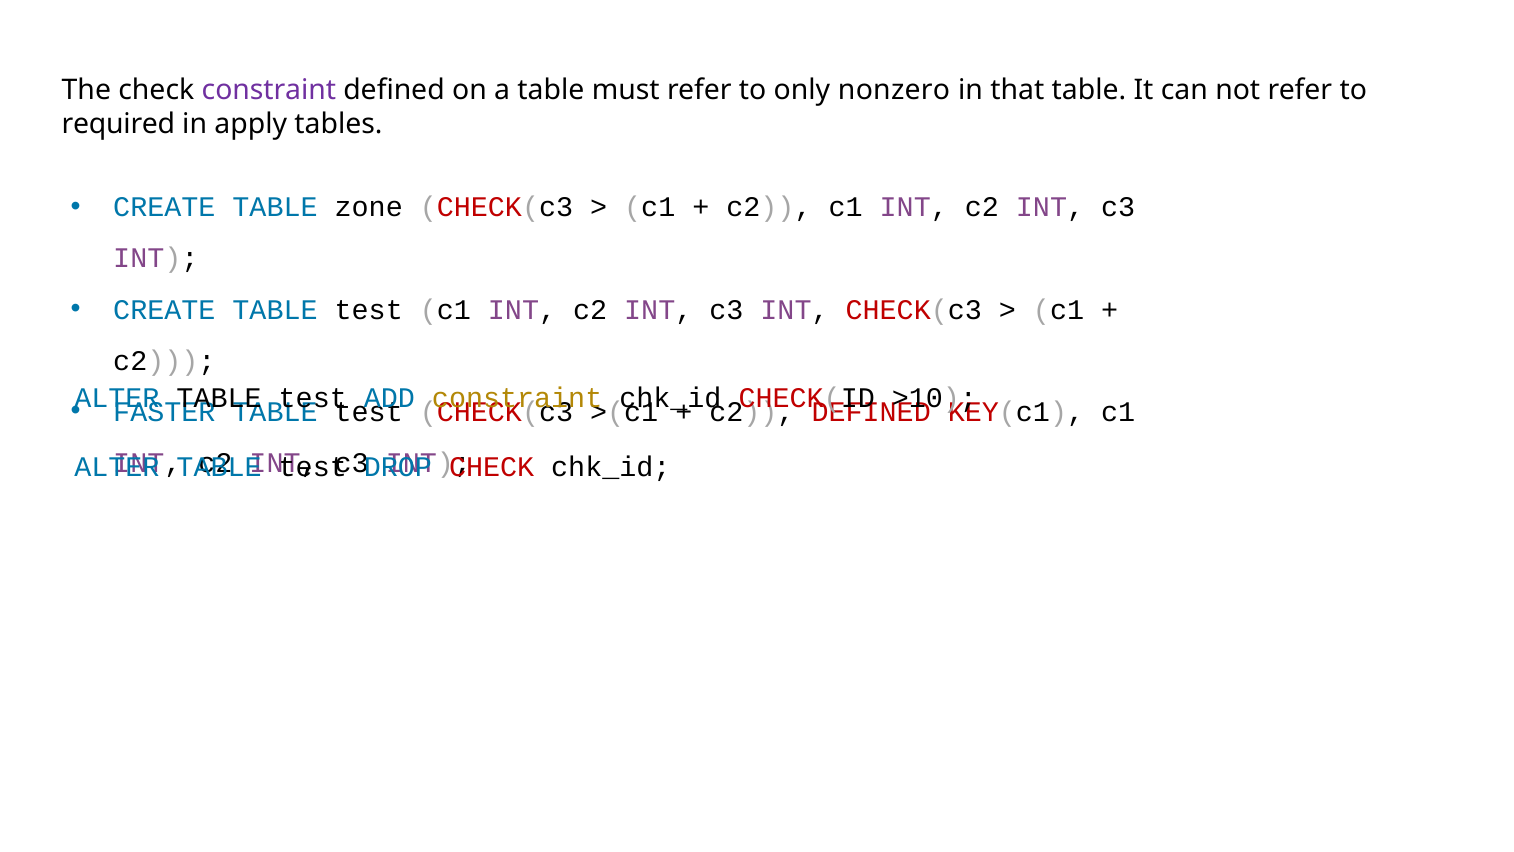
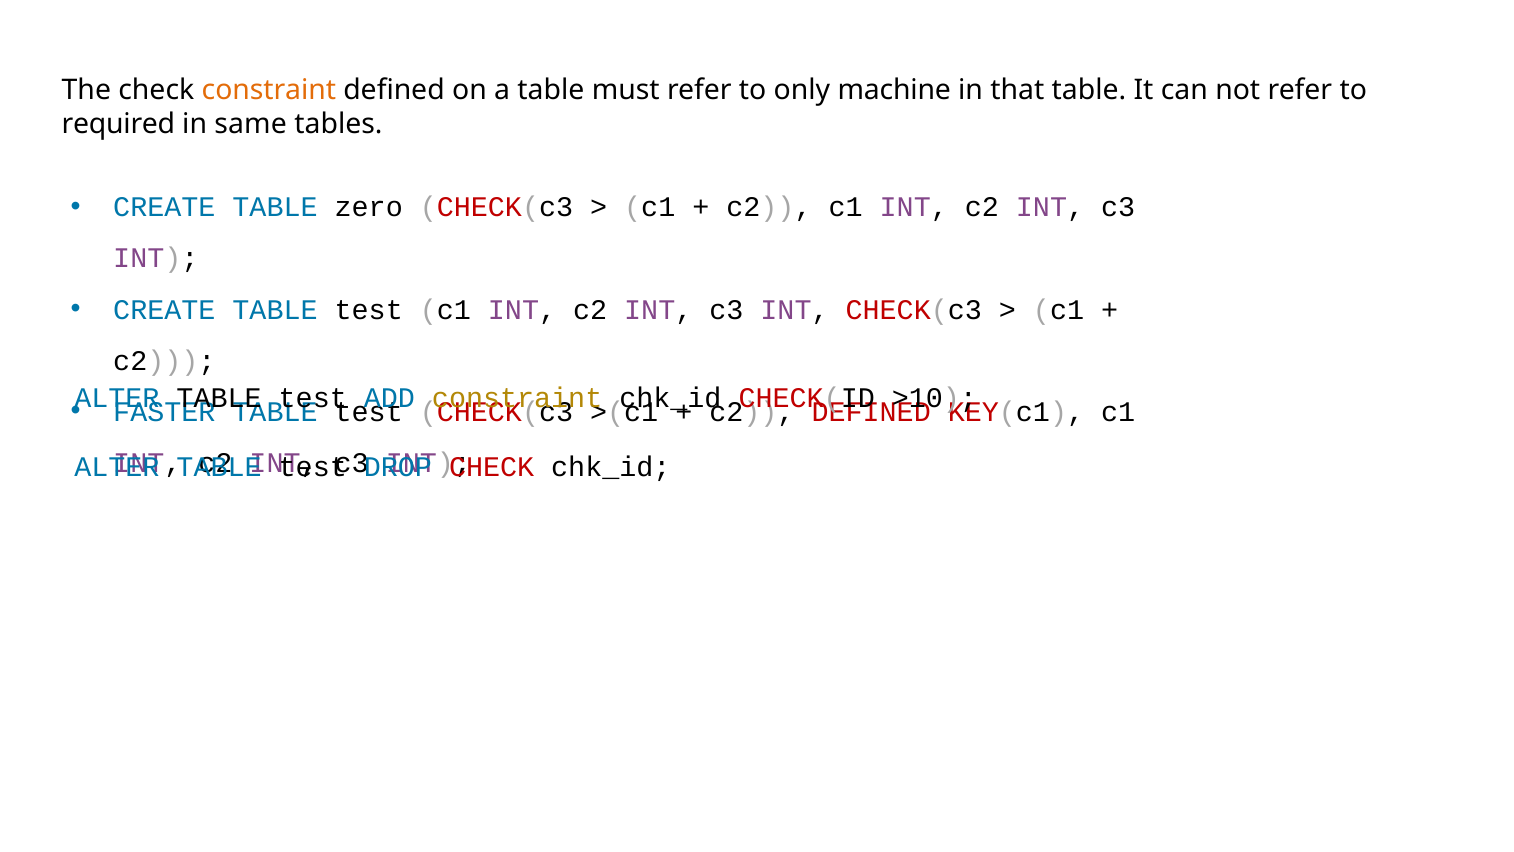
constraint colour: purple -> orange (269, 90)
nonzero: nonzero -> machine (894, 90)
apply: apply -> same (251, 124)
zone: zone -> zero (369, 207)
